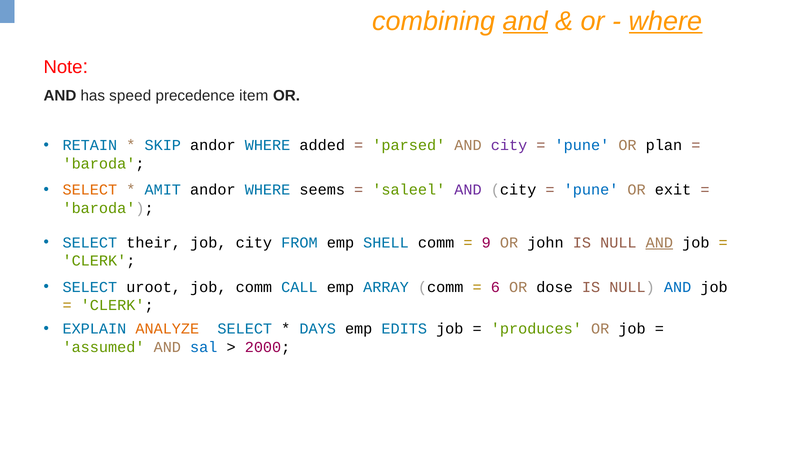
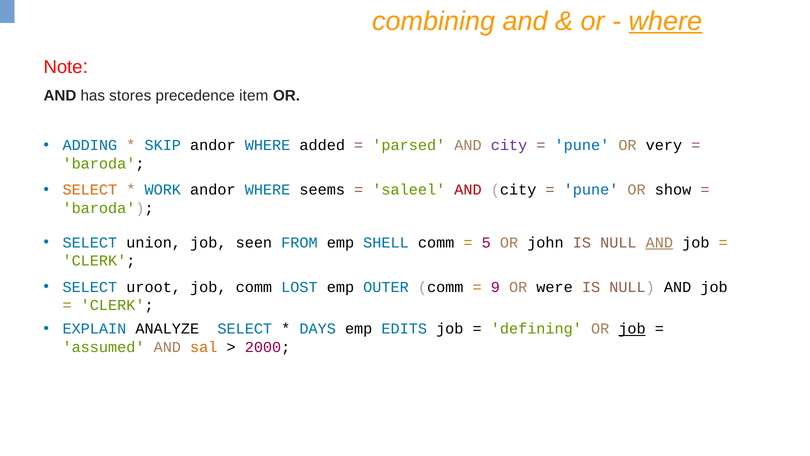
and underline: present -> none (525, 21)
speed: speed -> stores (130, 96)
RETAIN: RETAIN -> ADDING (90, 145)
plan: plan -> very (664, 145)
AMIT: AMIT -> WORK (163, 190)
AND colour: purple -> red (468, 190)
exit: exit -> show (673, 190)
their: their -> union (154, 242)
job city: city -> seen (254, 242)
9: 9 -> 5 (486, 242)
CALL: CALL -> LOST (299, 287)
ARRAY: ARRAY -> OUTER (386, 287)
6: 6 -> 9 (495, 287)
dose: dose -> were (555, 287)
AND colour: blue -> black (678, 287)
ANALYZE colour: orange -> black (167, 329)
produces: produces -> defining (536, 329)
job underline: none -> present (632, 329)
sal colour: blue -> orange (204, 347)
